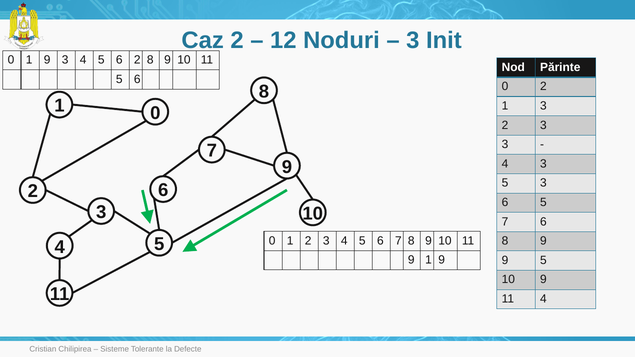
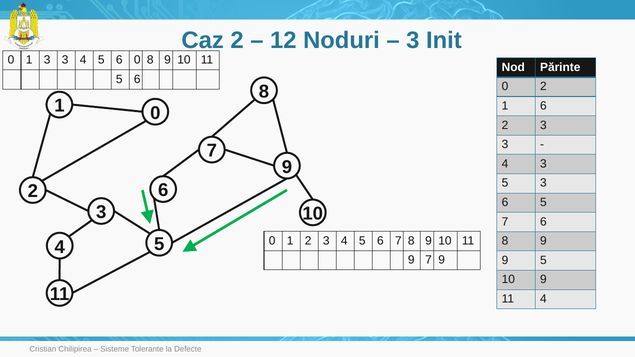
0 1 9: 9 -> 3 (47, 60)
6 2: 2 -> 0 (137, 60)
1 3: 3 -> 6 (543, 106)
9 1: 1 -> 7 (428, 260)
